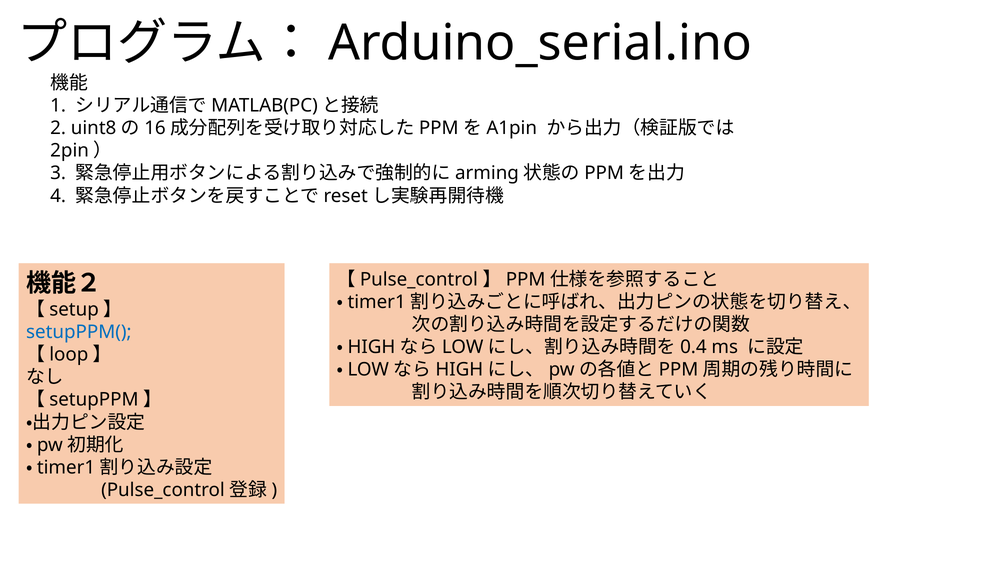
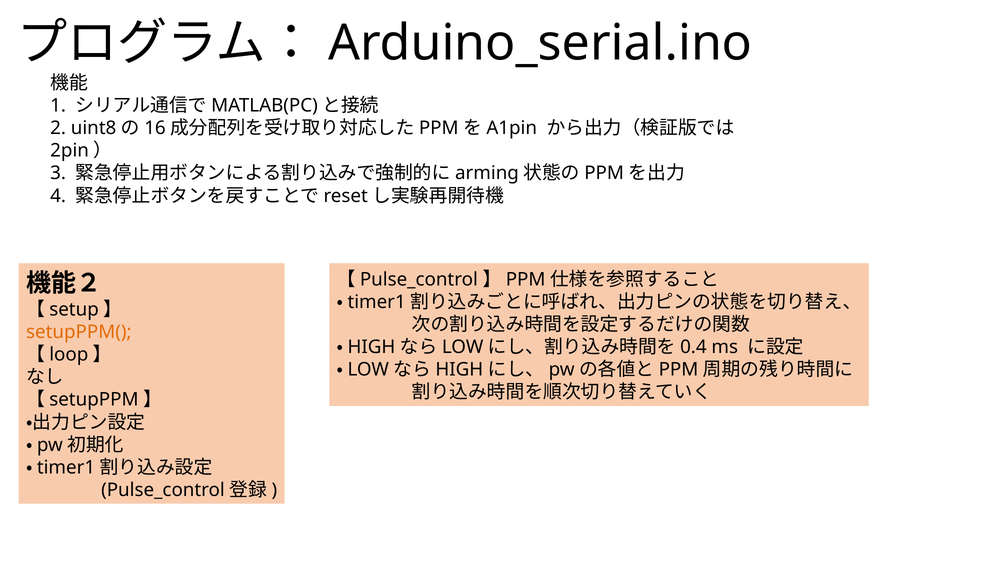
setupPPM( colour: blue -> orange (79, 332)
